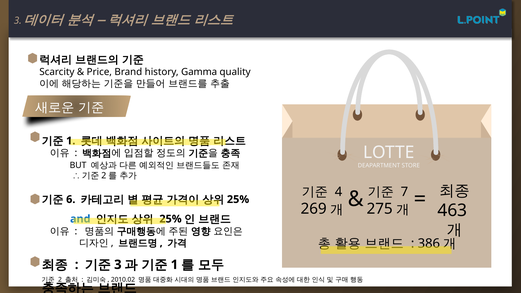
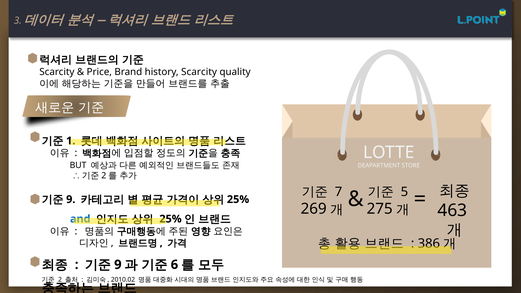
history Gamma: Gamma -> Scarcity (199, 72)
4: 4 -> 7 (339, 192)
7: 7 -> 5 (404, 192)
6: 6 -> 9 (71, 199)
3: 3 -> 9 (118, 265)
1: 1 -> 6 (174, 265)
